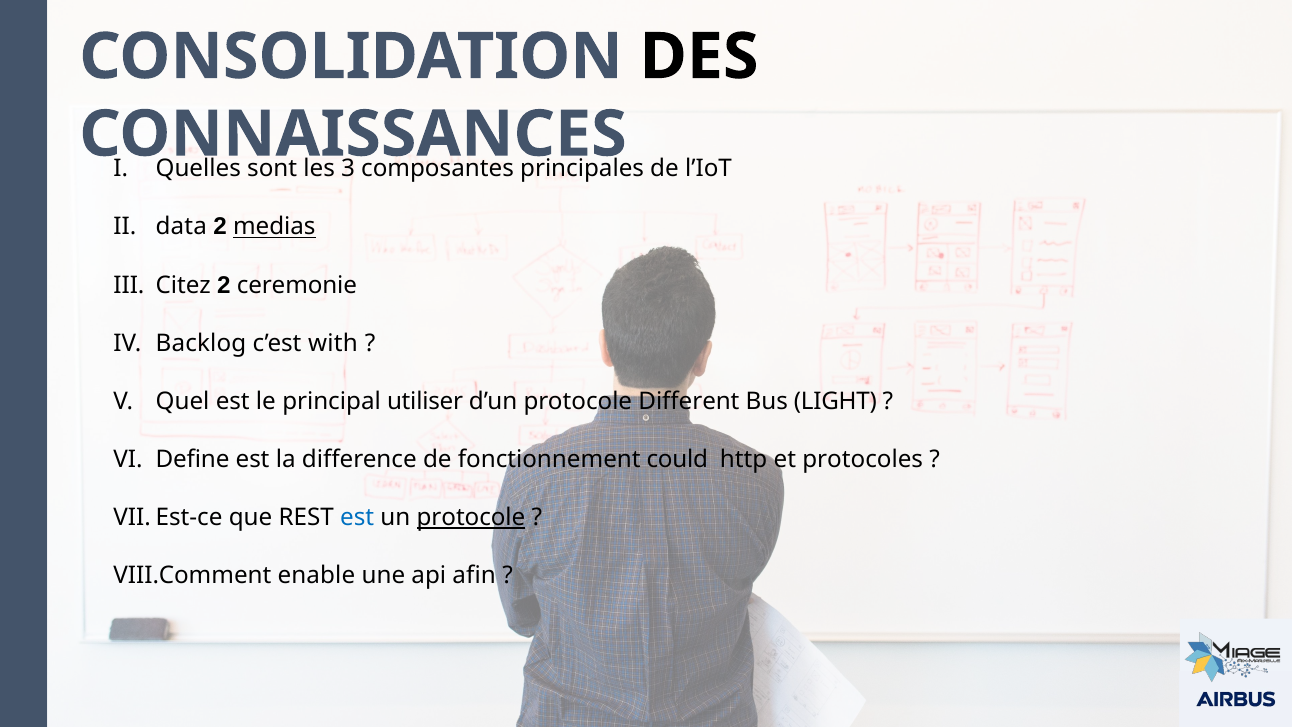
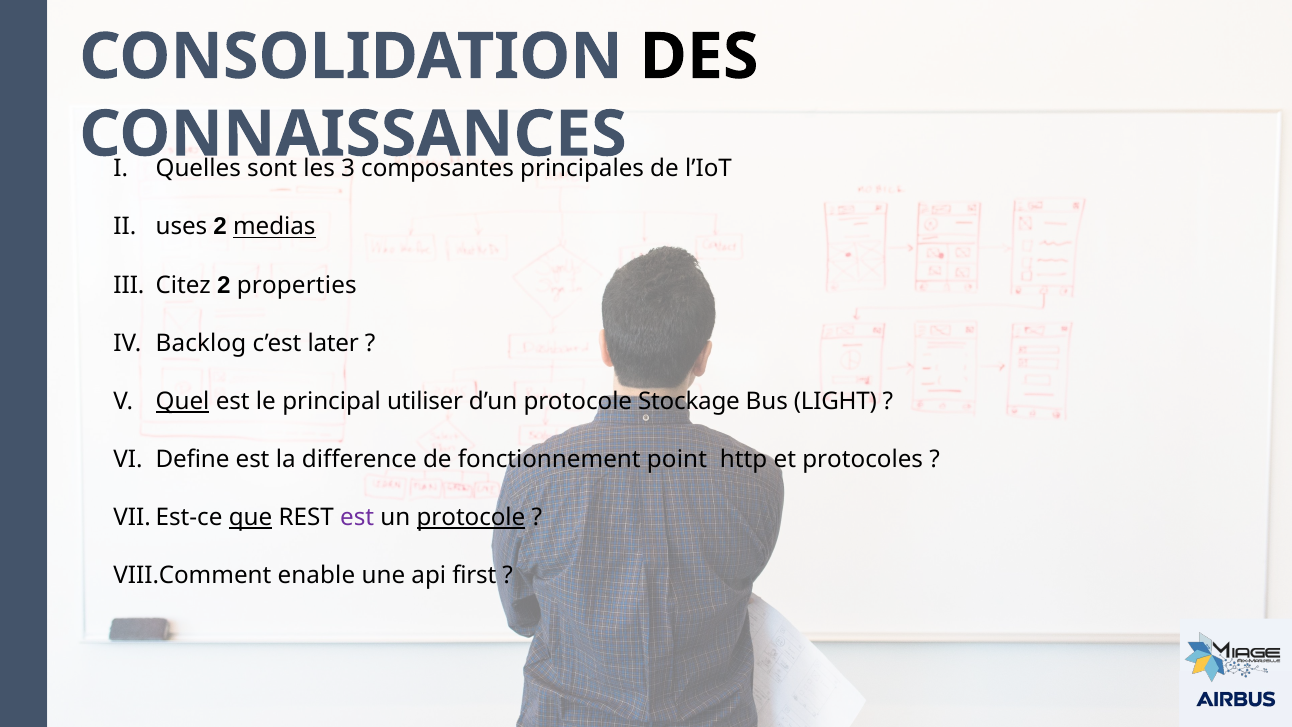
data: data -> uses (181, 227)
ceremonie: ceremonie -> properties (297, 285)
with: with -> later (333, 343)
Quel underline: none -> present (183, 401)
Different: Different -> Stockage (689, 401)
could: could -> point (677, 459)
que underline: none -> present (251, 518)
est colour: blue -> purple (357, 518)
afin: afin -> first (474, 576)
